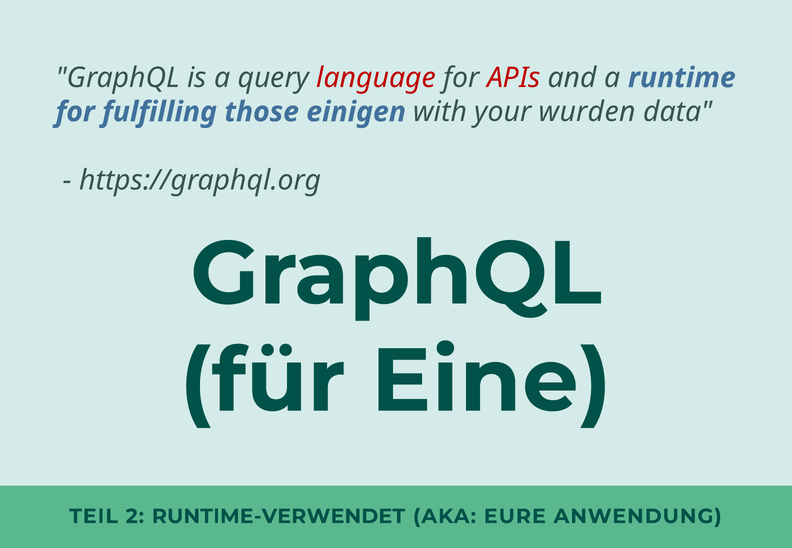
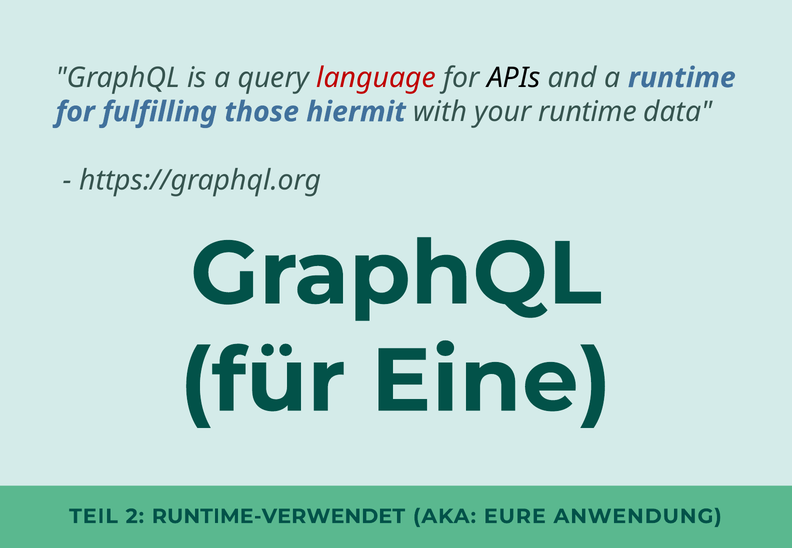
APIs colour: red -> black (514, 78)
einigen: einigen -> hiermit (356, 112)
your wurden: wurden -> runtime (588, 112)
